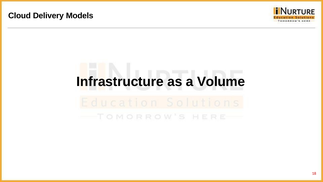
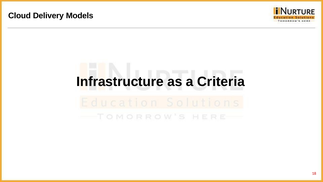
Volume: Volume -> Criteria (221, 81)
